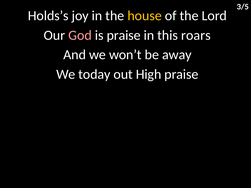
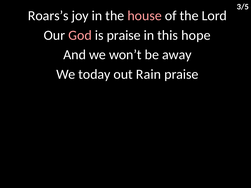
Holds’s: Holds’s -> Roars’s (48, 16)
house colour: yellow -> pink (145, 16)
roars: roars -> hope (196, 35)
High: High -> Rain (149, 74)
